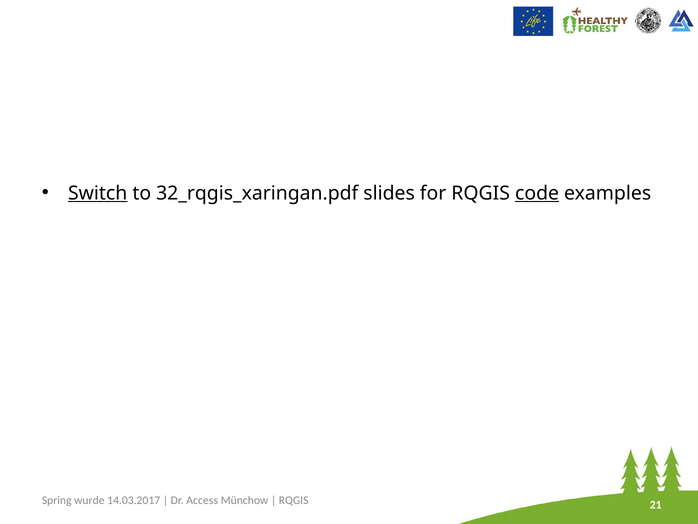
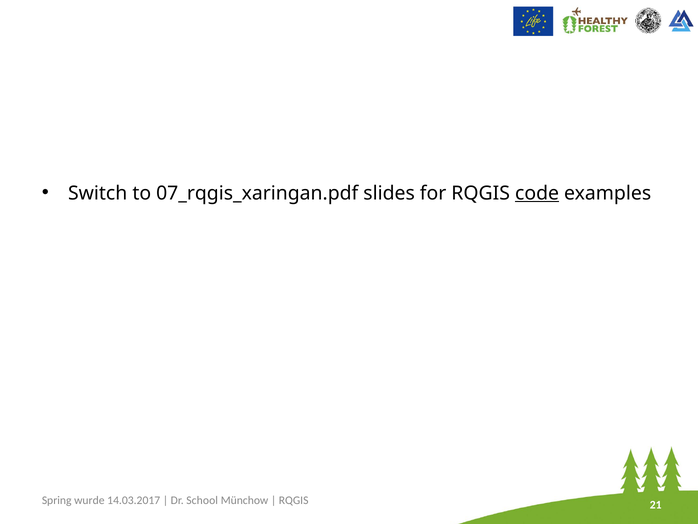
Switch underline: present -> none (98, 193)
32_rqgis_xaringan.pdf: 32_rqgis_xaringan.pdf -> 07_rqgis_xaringan.pdf (257, 193)
Access: Access -> School (202, 500)
